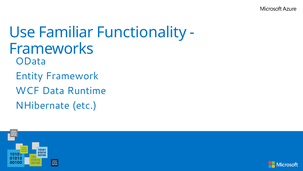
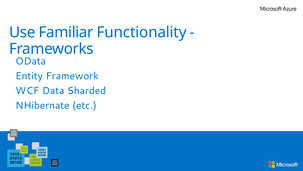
Runtime: Runtime -> Sharded (87, 90)
